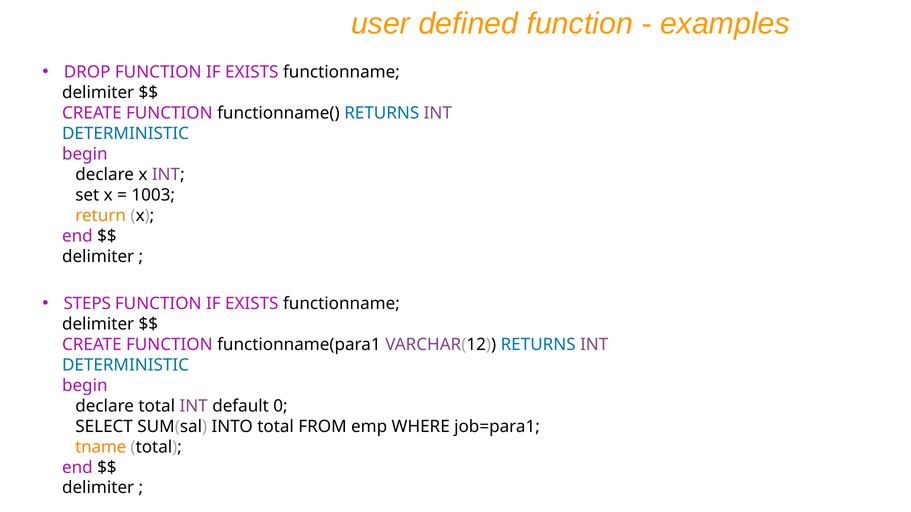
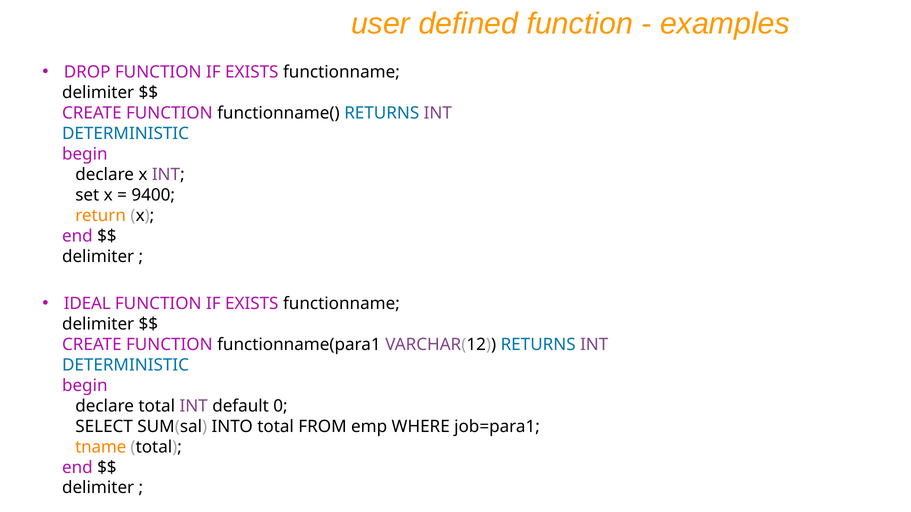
1003: 1003 -> 9400 (153, 195)
STEPS: STEPS -> IDEAL (87, 304)
